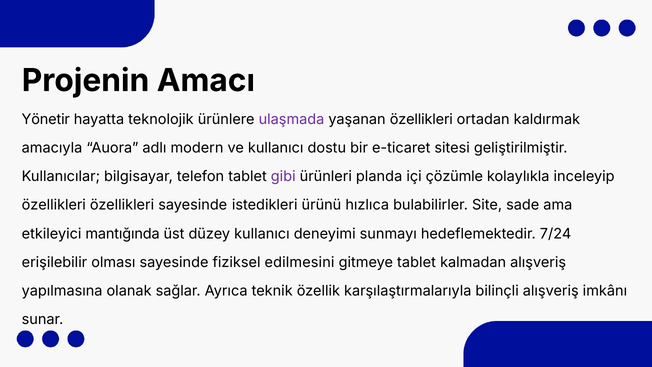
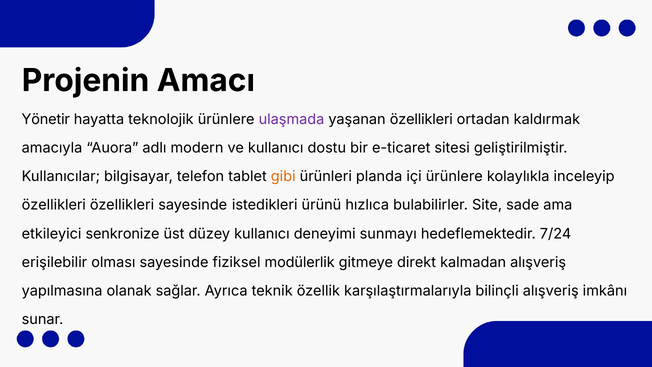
gibi colour: purple -> orange (283, 177)
içi çözümle: çözümle -> ürünlere (454, 177)
mantığında: mantığında -> senkronize (123, 234)
edilmesini: edilmesini -> modülerlik (300, 262)
gitmeye tablet: tablet -> direkt (417, 262)
